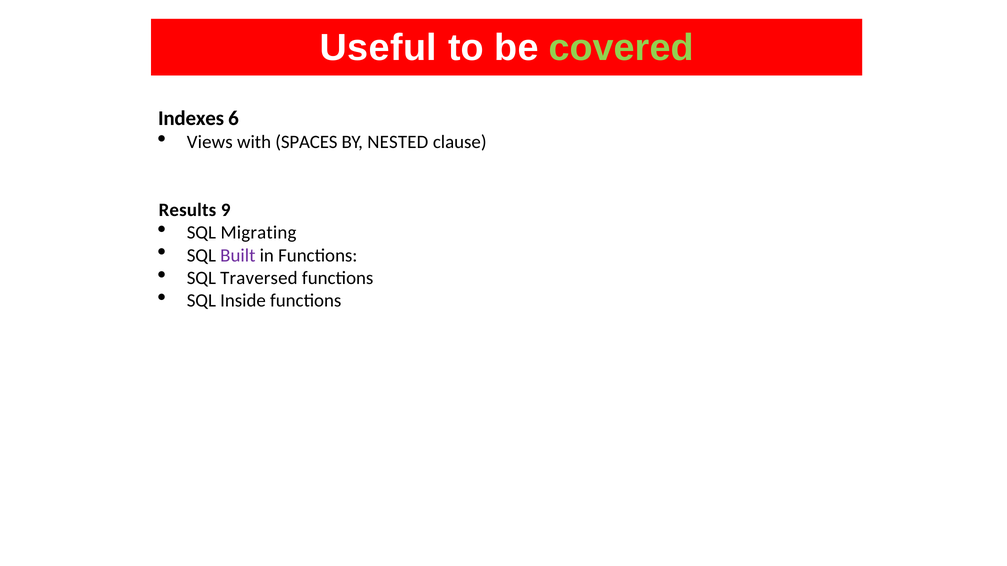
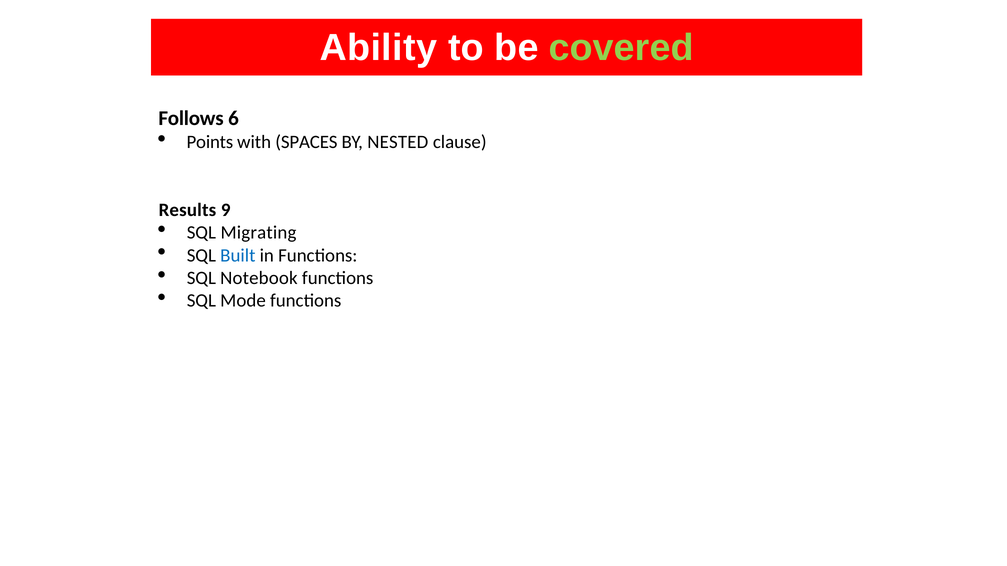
Useful: Useful -> Ability (378, 48)
Indexes: Indexes -> Follows (191, 119)
Views: Views -> Points (210, 142)
Built colour: purple -> blue (238, 256)
Traversed: Traversed -> Notebook (259, 278)
Inside: Inside -> Mode (243, 301)
